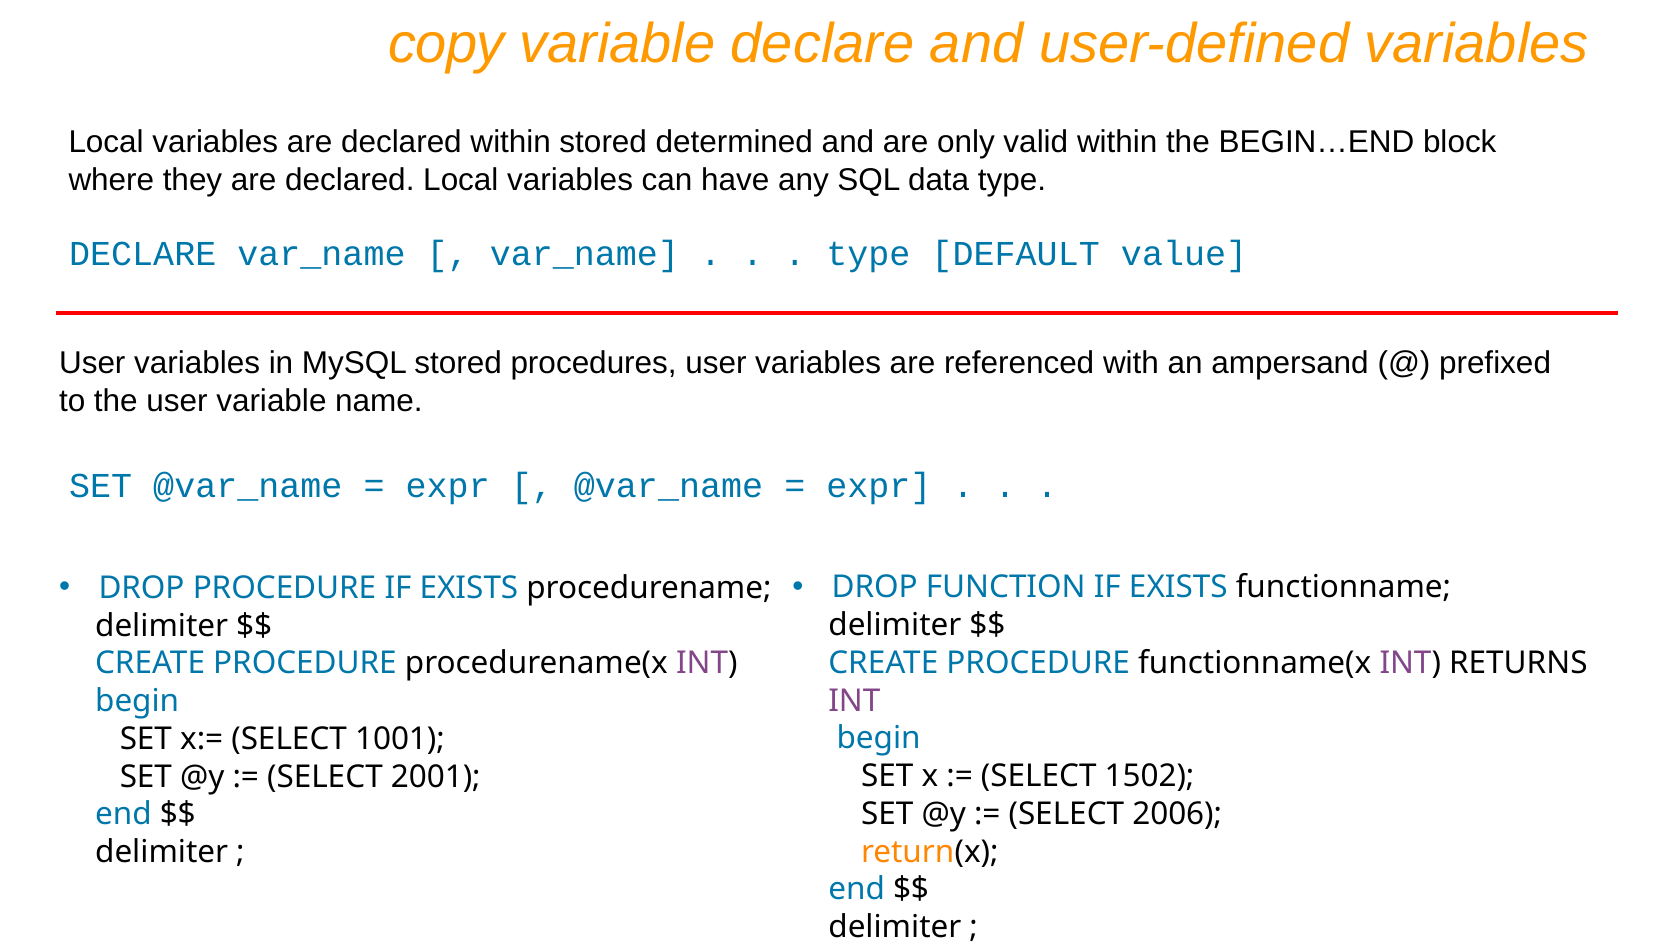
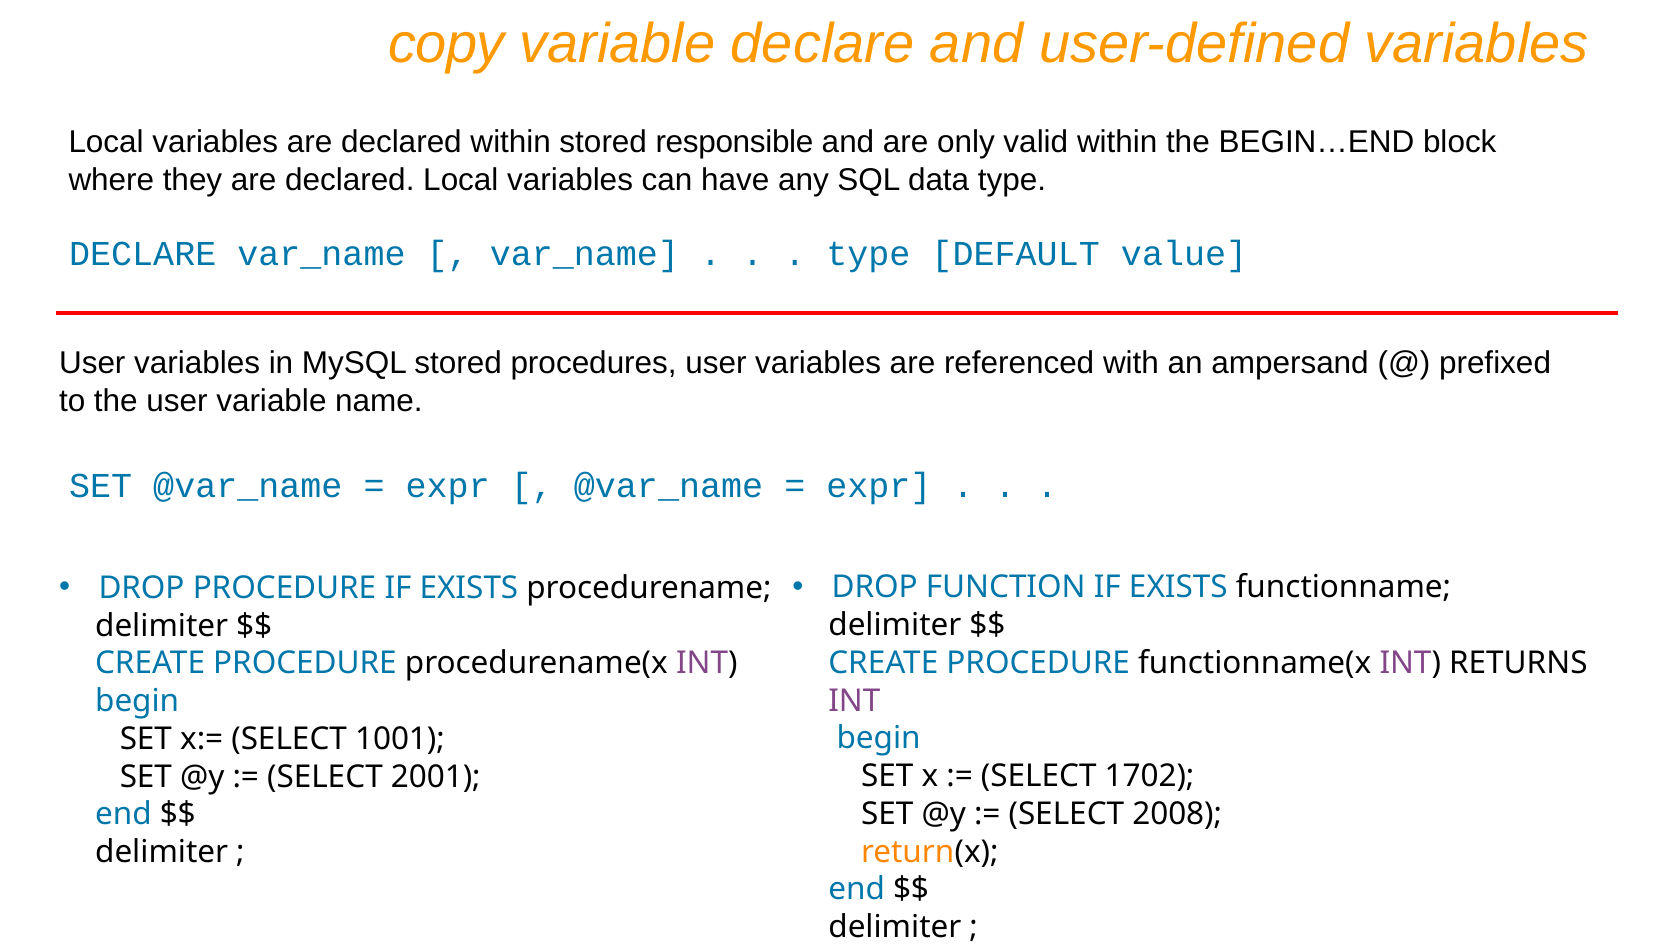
determined: determined -> responsible (734, 143)
1502: 1502 -> 1702 (1150, 777)
2006: 2006 -> 2008 (1177, 814)
